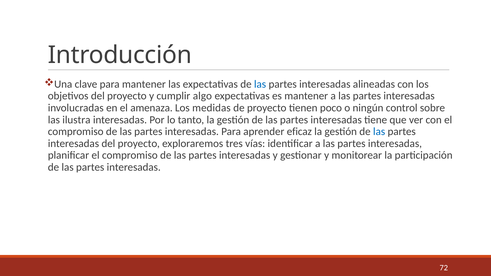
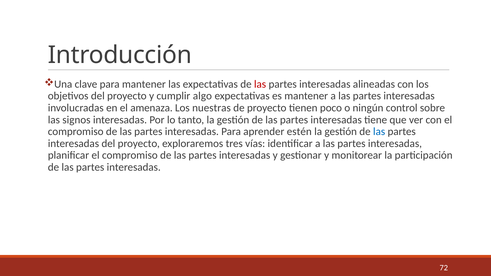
las colour: blue -> red (260, 84)
medidas: medidas -> nuestras (211, 108)
ilustra: ilustra -> signos (76, 120)
eficaz: eficaz -> estén (299, 132)
